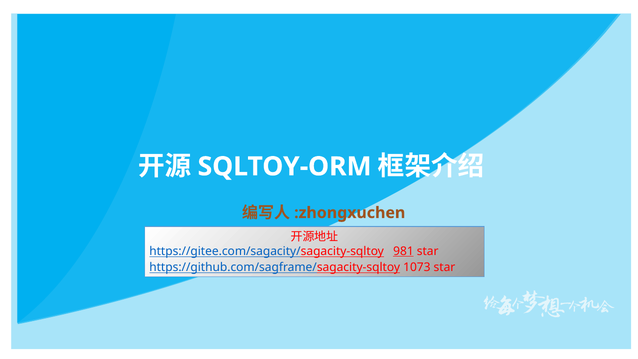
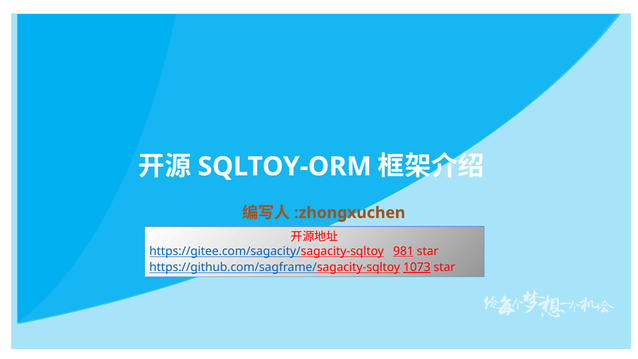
1073 underline: none -> present (417, 267)
